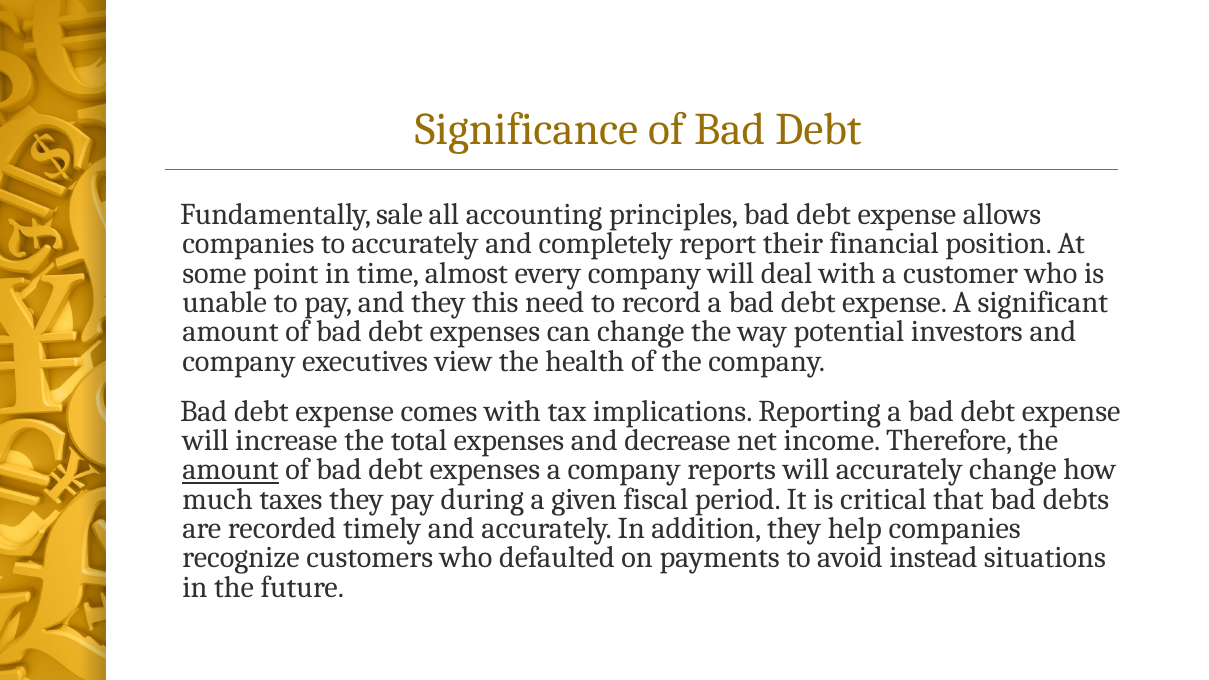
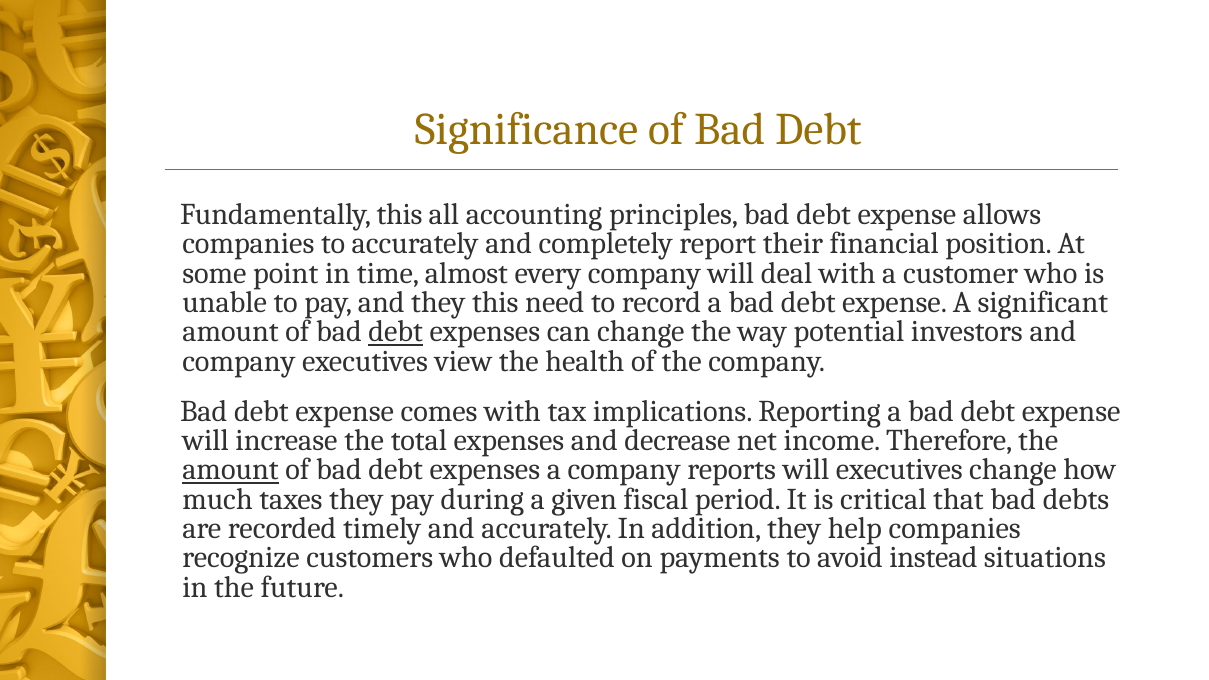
Fundamentally sale: sale -> this (400, 215)
debt underline: none -> present (396, 332)
will accurately: accurately -> executives (899, 470)
